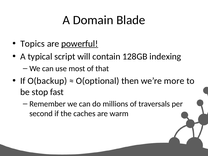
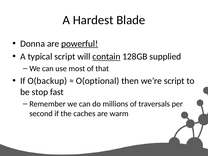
Domain: Domain -> Hardest (93, 20)
Topics: Topics -> Donna (33, 44)
contain underline: none -> present (106, 57)
indexing: indexing -> supplied (165, 57)
we’re more: more -> script (174, 81)
